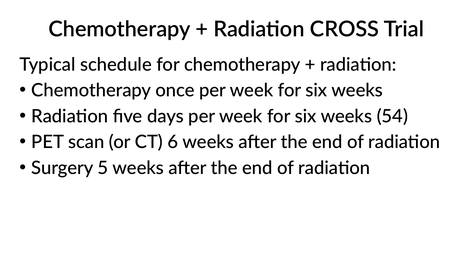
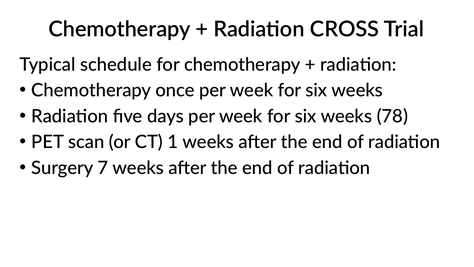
54: 54 -> 78 (392, 116)
6: 6 -> 1 (173, 142)
5: 5 -> 7 (103, 168)
